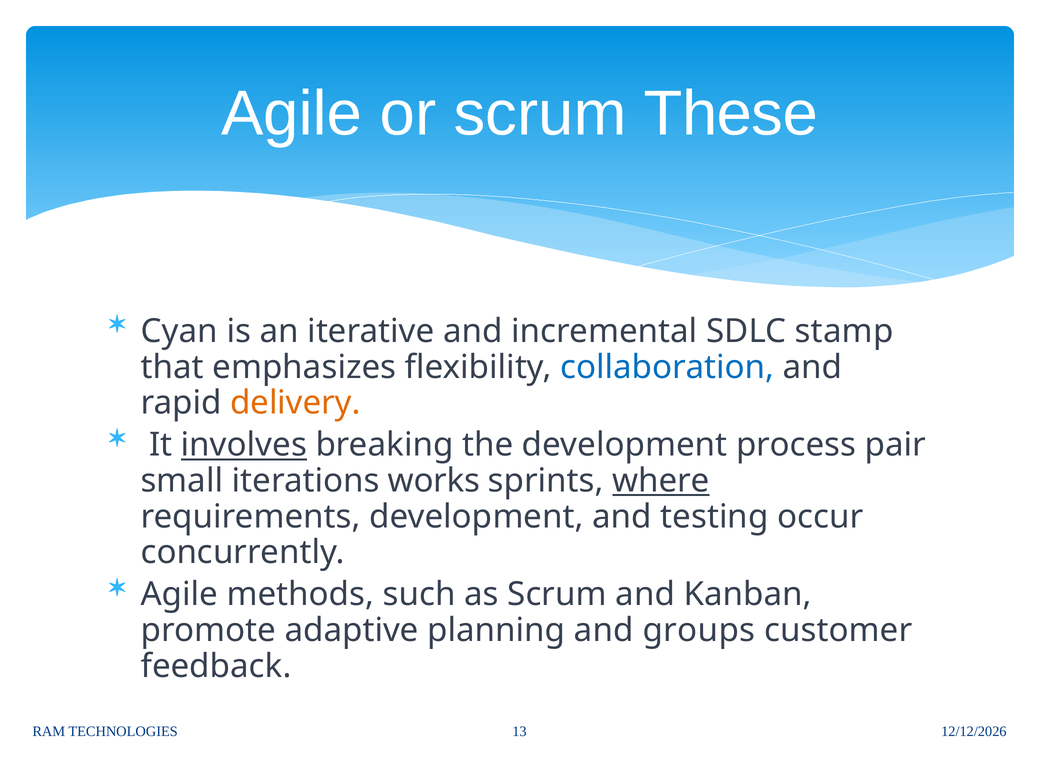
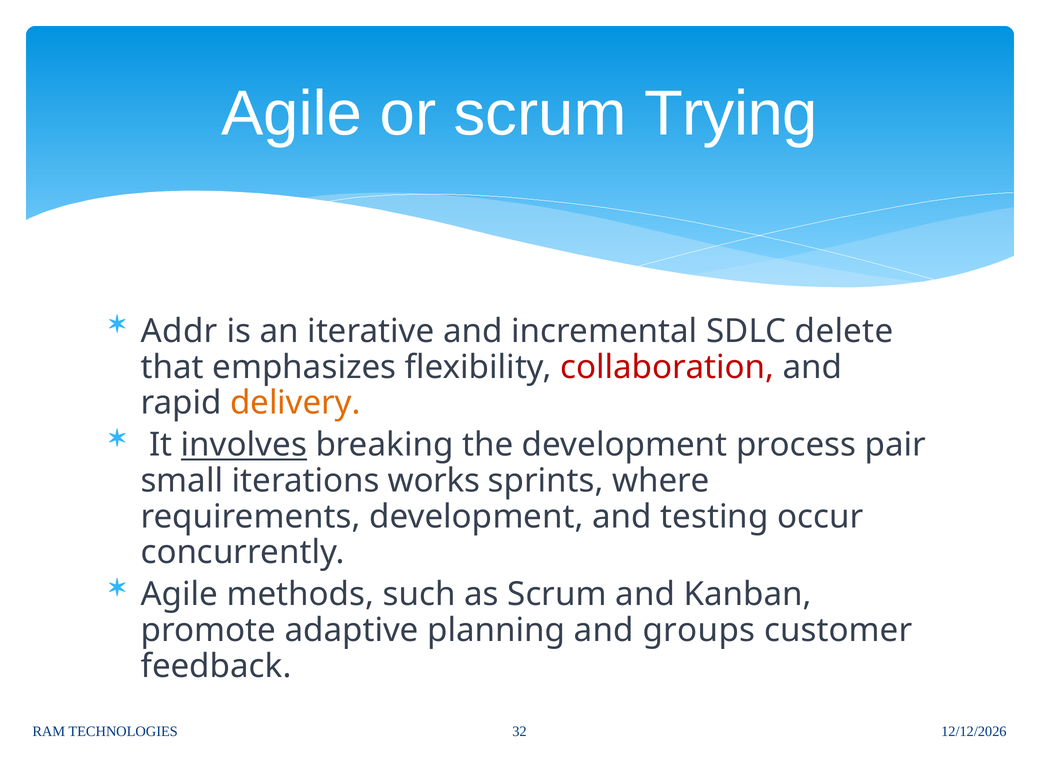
These: These -> Trying (731, 114)
Cyan: Cyan -> Addr (179, 331)
stamp: stamp -> delete (844, 331)
collaboration colour: blue -> red (667, 367)
where underline: present -> none (661, 481)
13: 13 -> 32 (519, 732)
